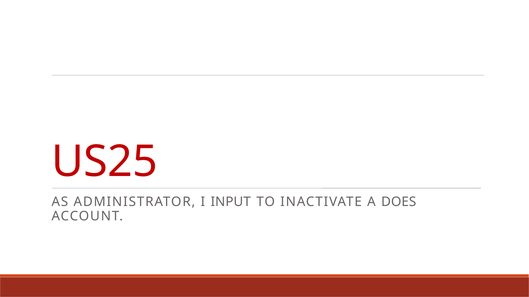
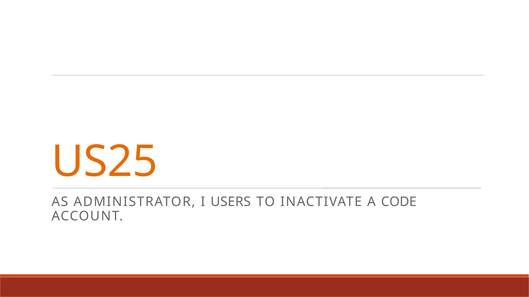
US25 colour: red -> orange (105, 162)
INPUT: INPUT -> USERS (231, 202)
DOES: DOES -> CODE (399, 202)
